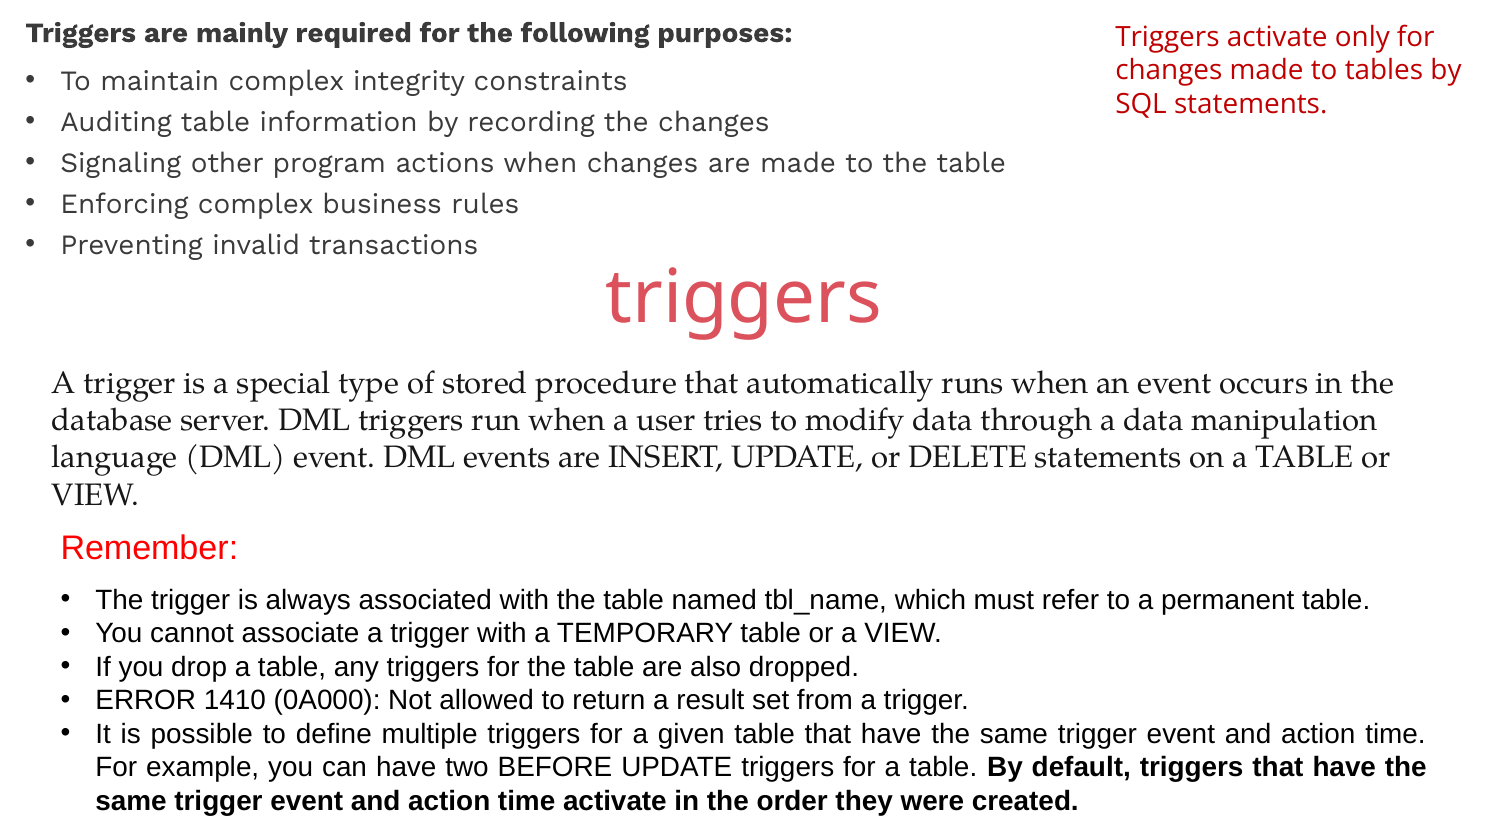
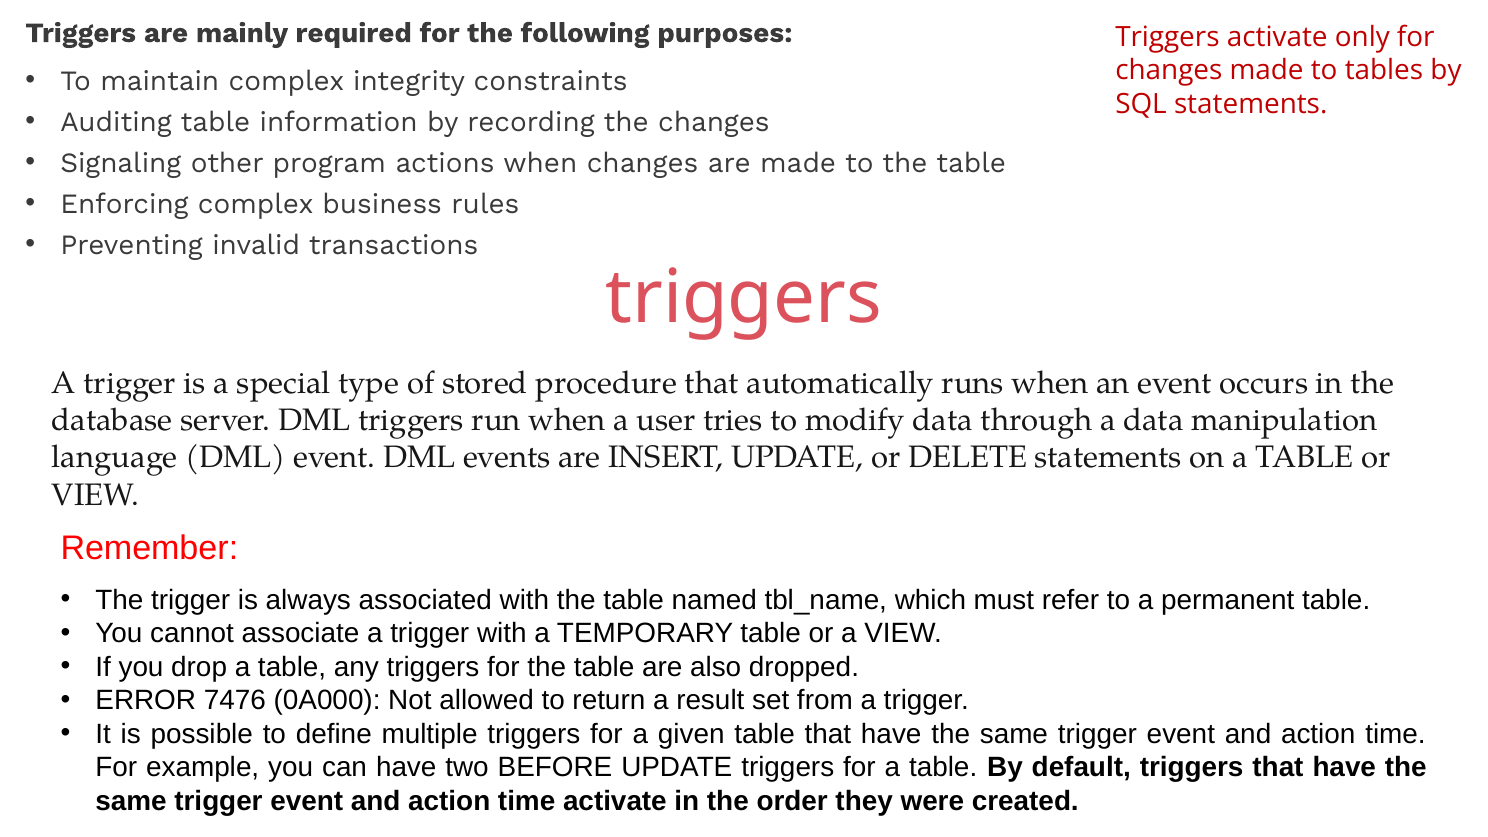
1410: 1410 -> 7476 (235, 701)
